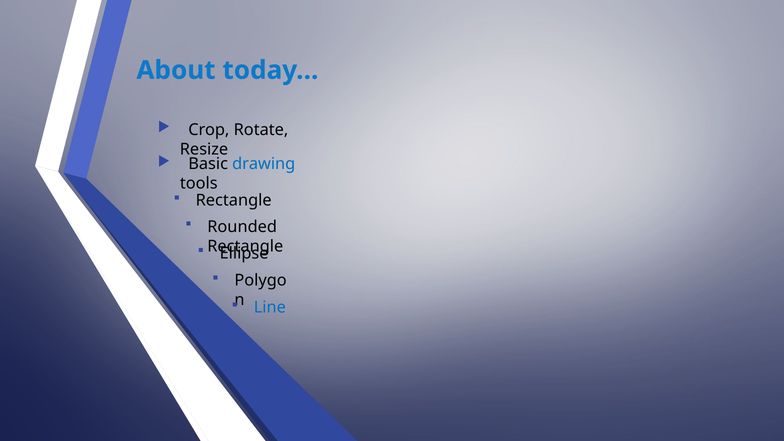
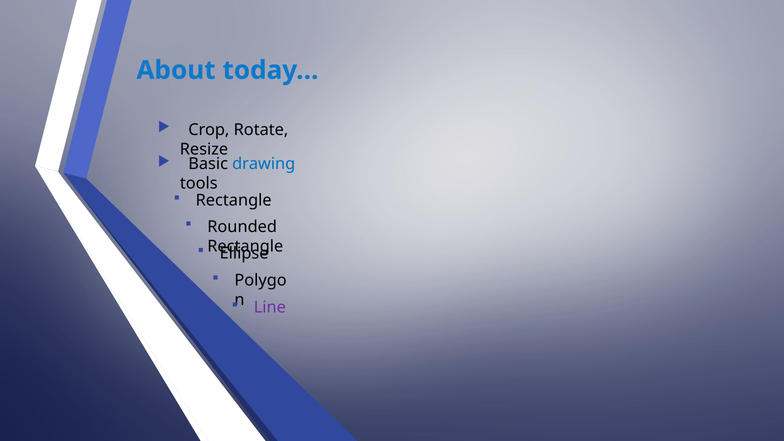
Line colour: blue -> purple (270, 307)
